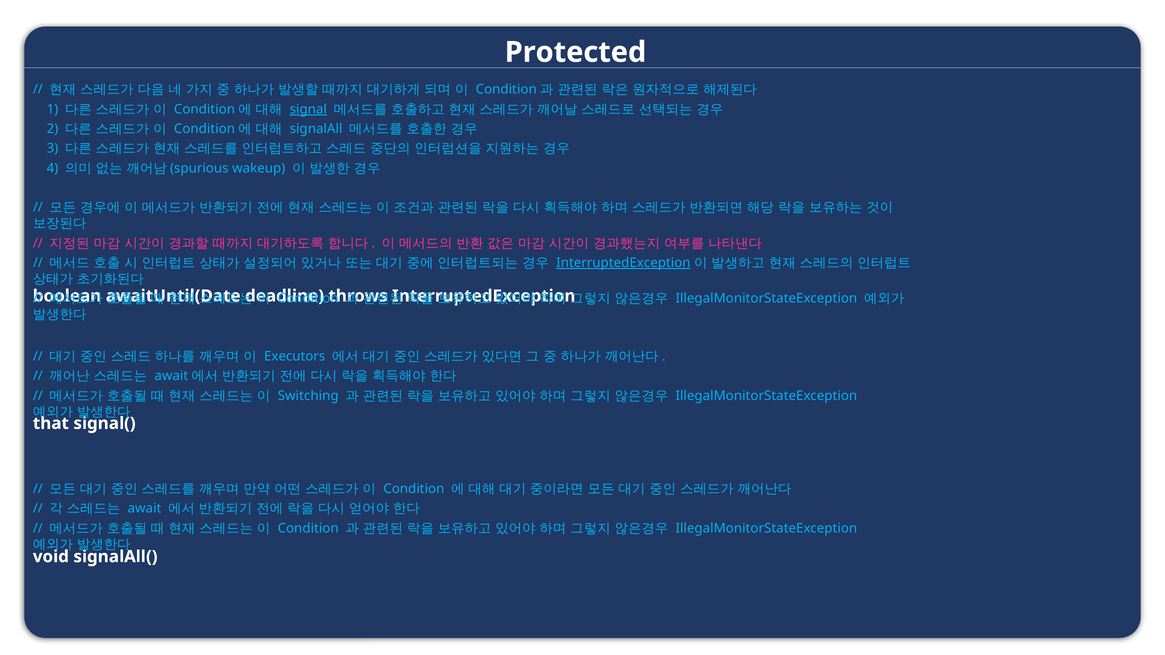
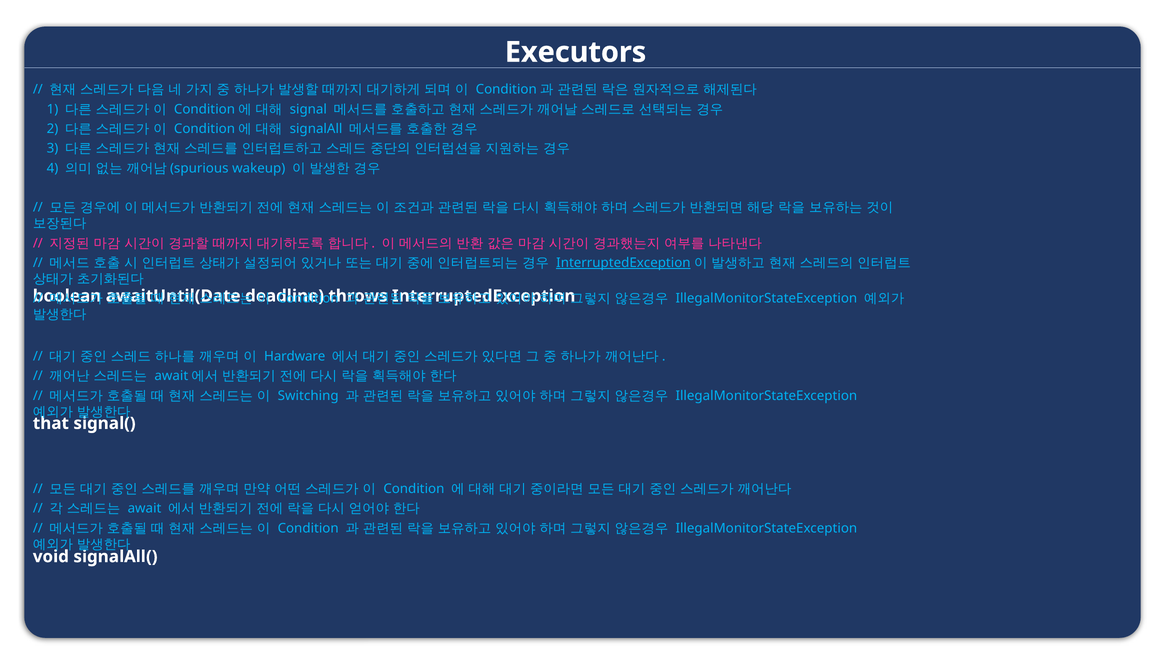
Protected: Protected -> Executors (576, 52)
signal underline: present -> none (308, 109)
Executors: Executors -> Hardware (295, 357)
